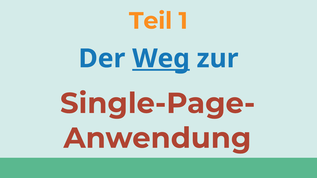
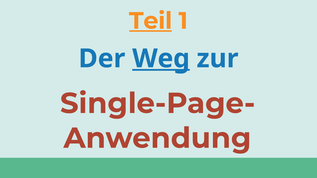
Teil underline: none -> present (151, 21)
